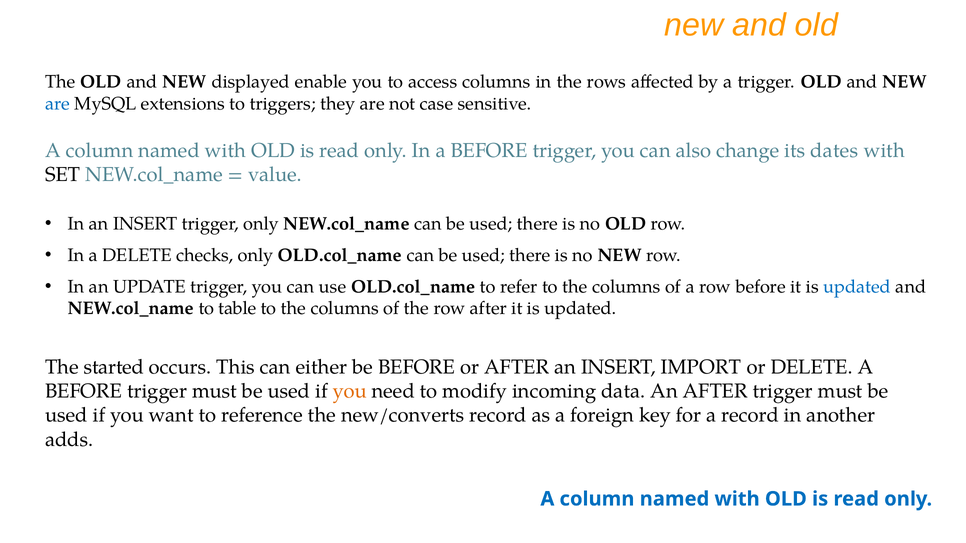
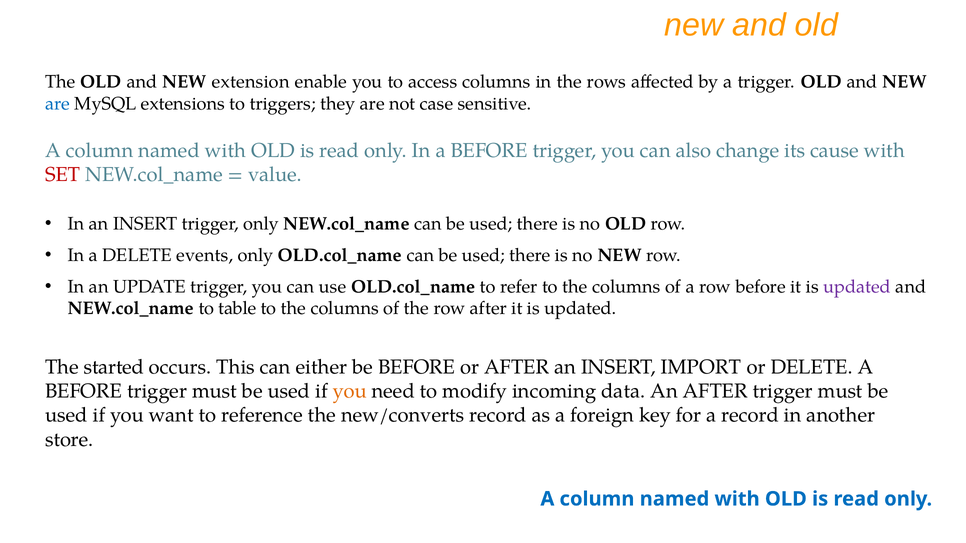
displayed: displayed -> extension (251, 82)
dates: dates -> cause (835, 151)
SET colour: black -> red (63, 175)
checks: checks -> events (205, 255)
updated colour: blue -> purple (857, 287)
adds: adds -> store (69, 440)
